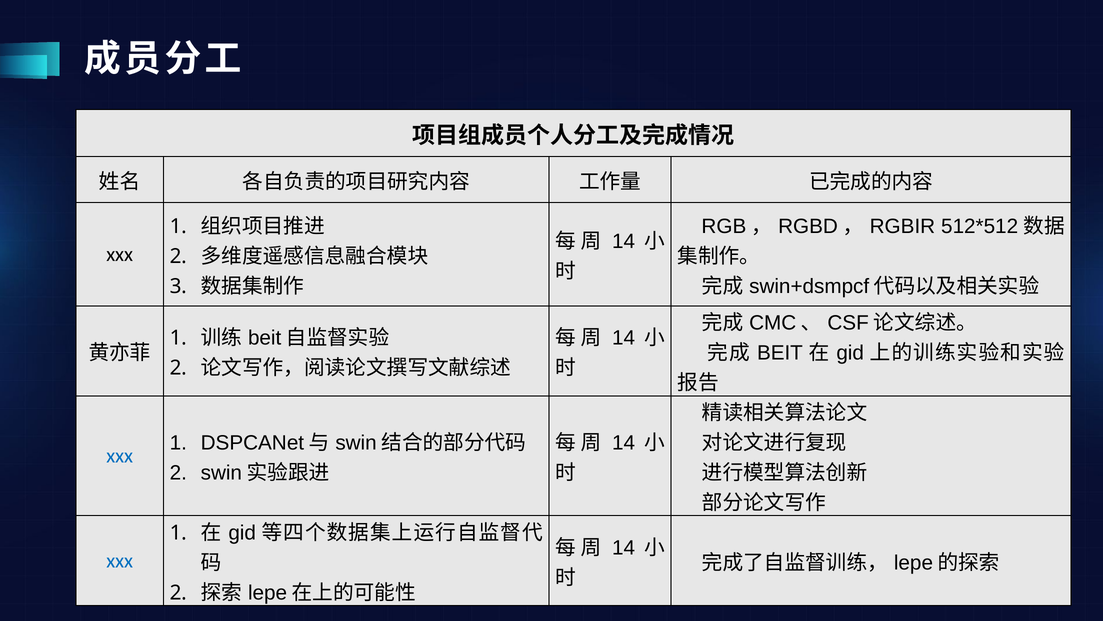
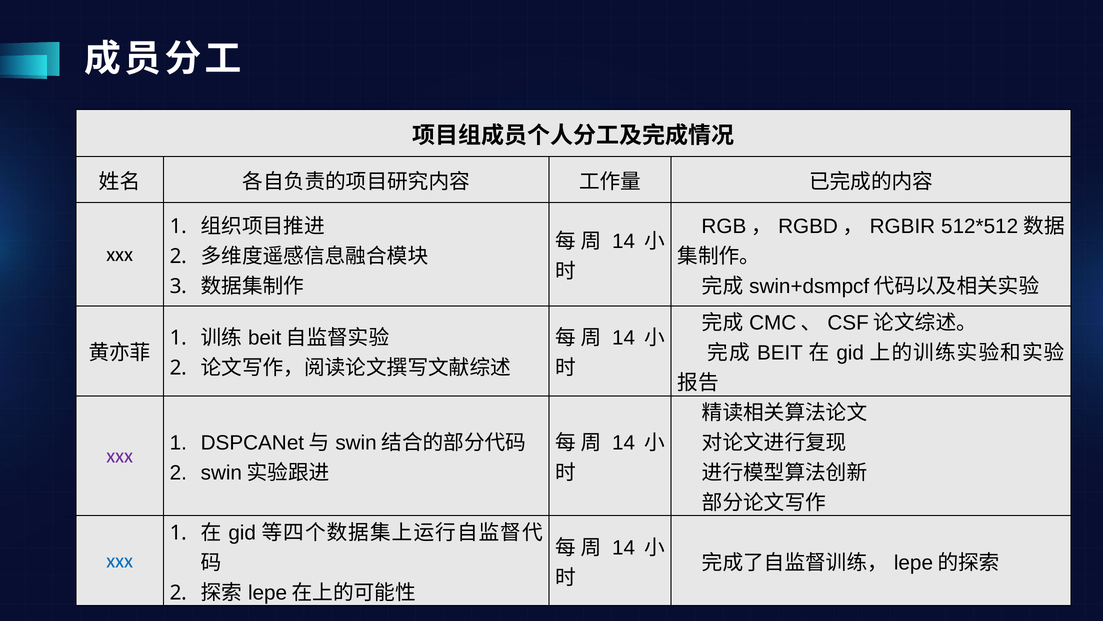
xxx colour: blue -> purple (120, 456)
